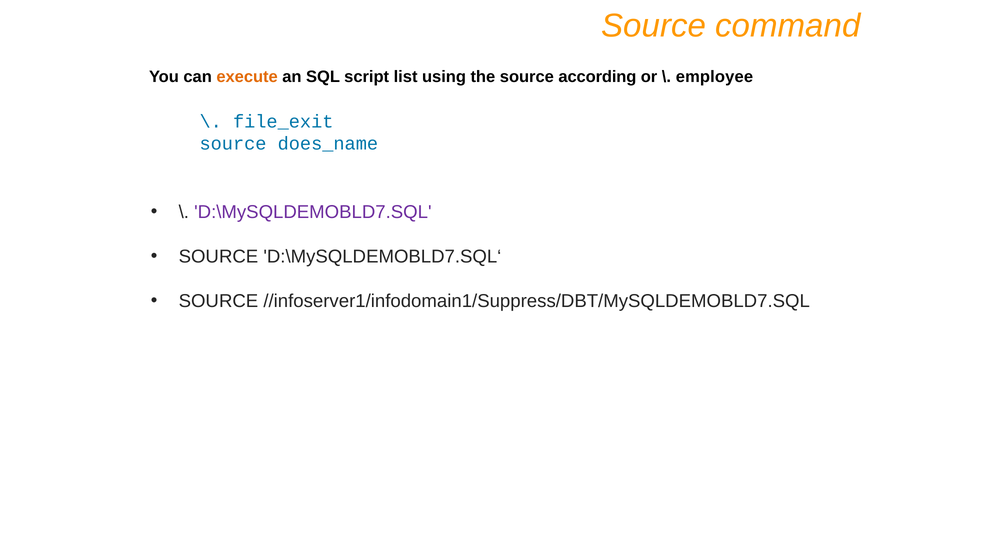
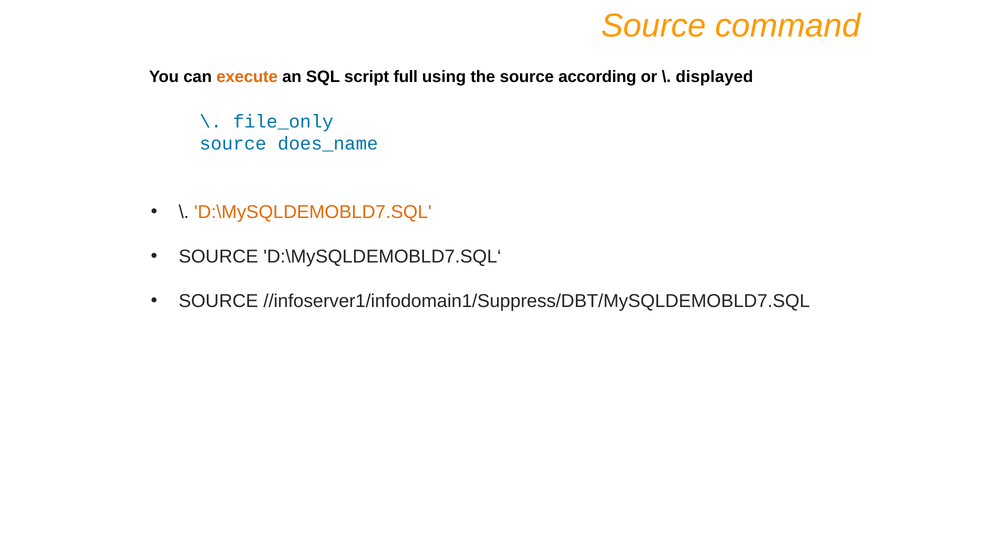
list: list -> full (406, 77)
employee: employee -> displayed (714, 77)
file_exit: file_exit -> file_only (283, 121)
D:\MySQLDEMOBLD7.SQL colour: purple -> orange (313, 212)
